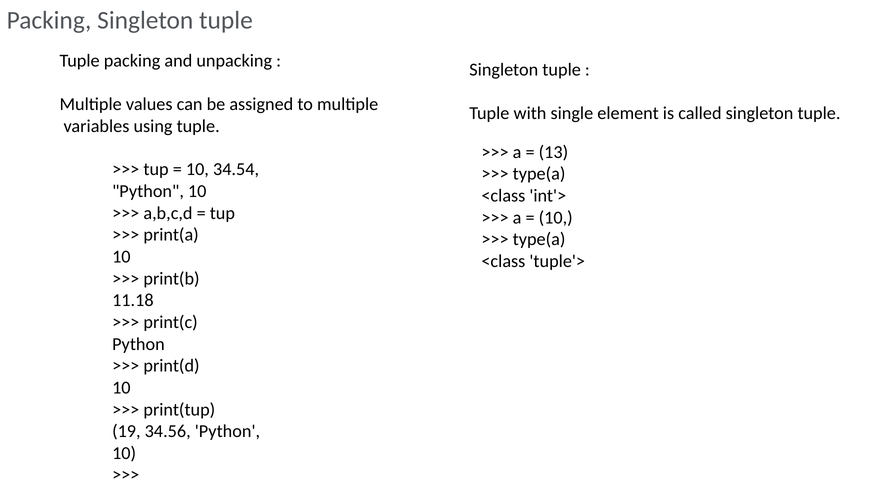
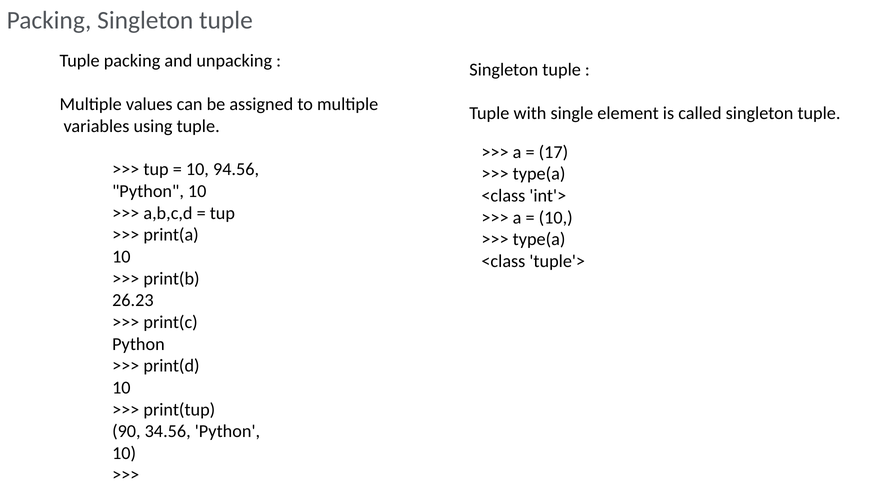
13: 13 -> 17 (553, 152)
34.54: 34.54 -> 94.56 (236, 169)
11.18: 11.18 -> 26.23 (133, 300)
19: 19 -> 90 (126, 431)
